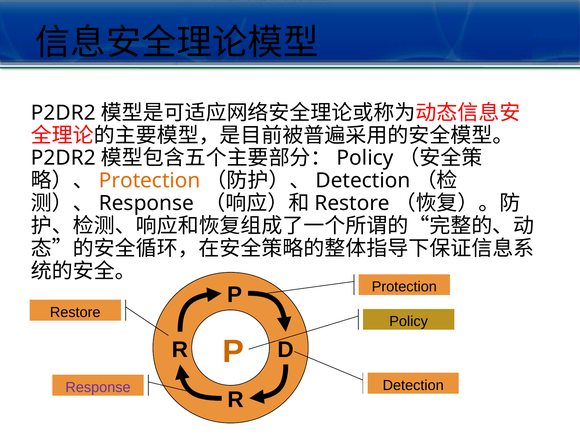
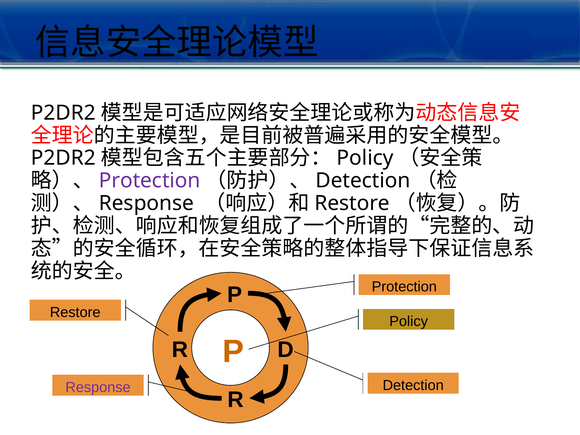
Protection colour: orange -> purple (150, 181)
